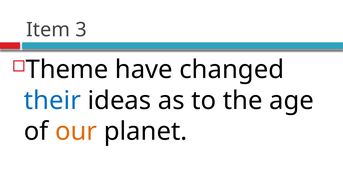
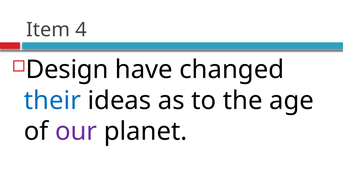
3: 3 -> 4 (81, 30)
Theme: Theme -> Design (67, 70)
our colour: orange -> purple (76, 131)
